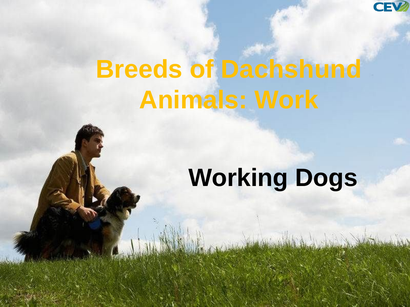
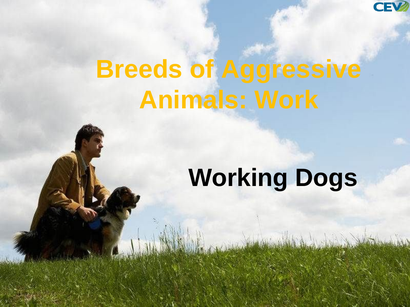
Dachshund: Dachshund -> Aggressive (291, 70)
